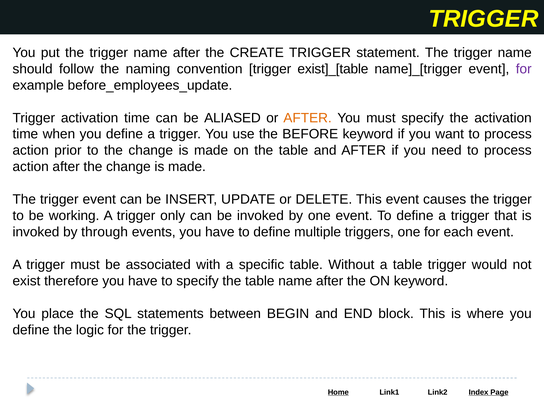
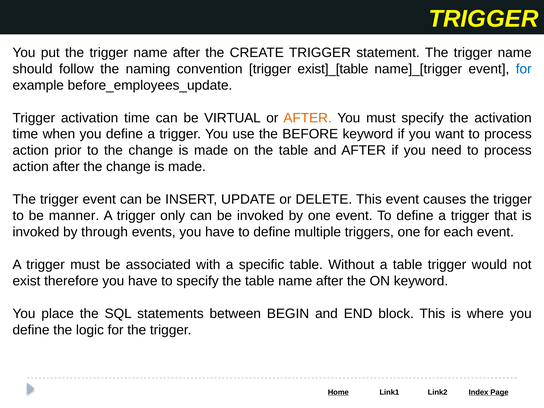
for colour: purple -> blue (524, 69)
ALIASED: ALIASED -> VIRTUAL (232, 118)
working: working -> manner (74, 216)
